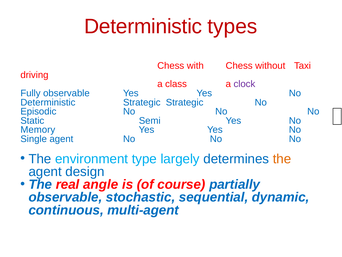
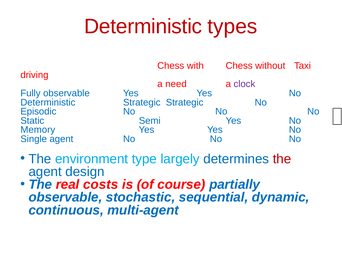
class: class -> need (176, 84)
the colour: orange -> red (282, 159)
angle: angle -> costs (101, 184)
